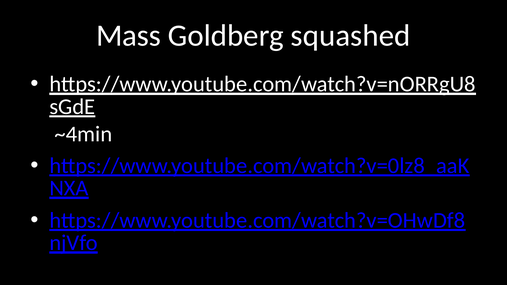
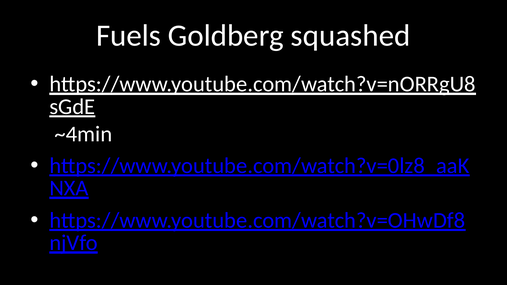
Mass: Mass -> Fuels (128, 35)
